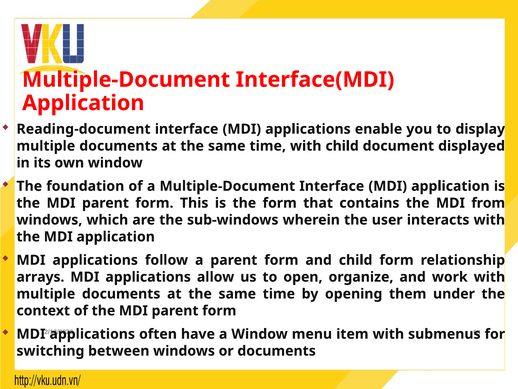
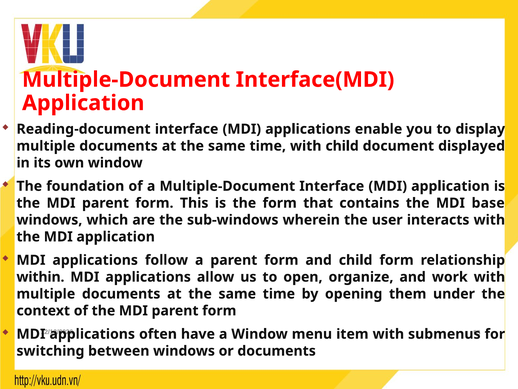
from: from -> base (488, 203)
arrays: arrays -> within (40, 277)
